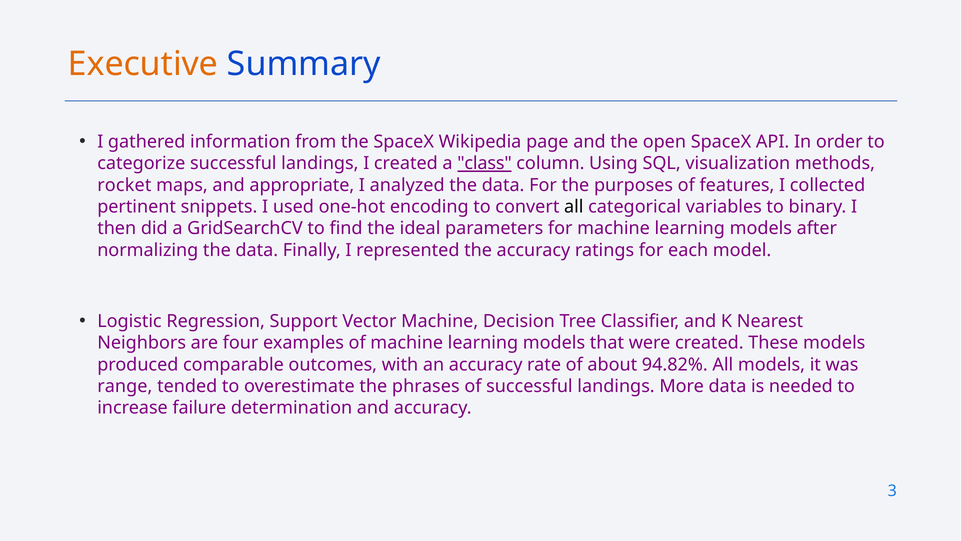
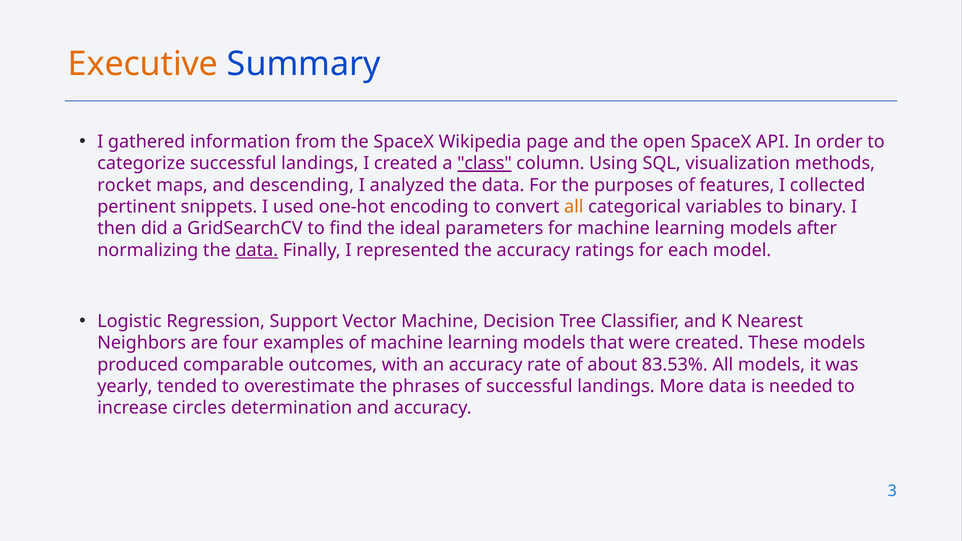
appropriate: appropriate -> descending (302, 185)
all colour: black -> orange (574, 207)
data underline: none -> present (257, 250)
94.82%: 94.82% -> 83.53% (675, 365)
range: range -> yearly (125, 386)
failure: failure -> circles (199, 408)
